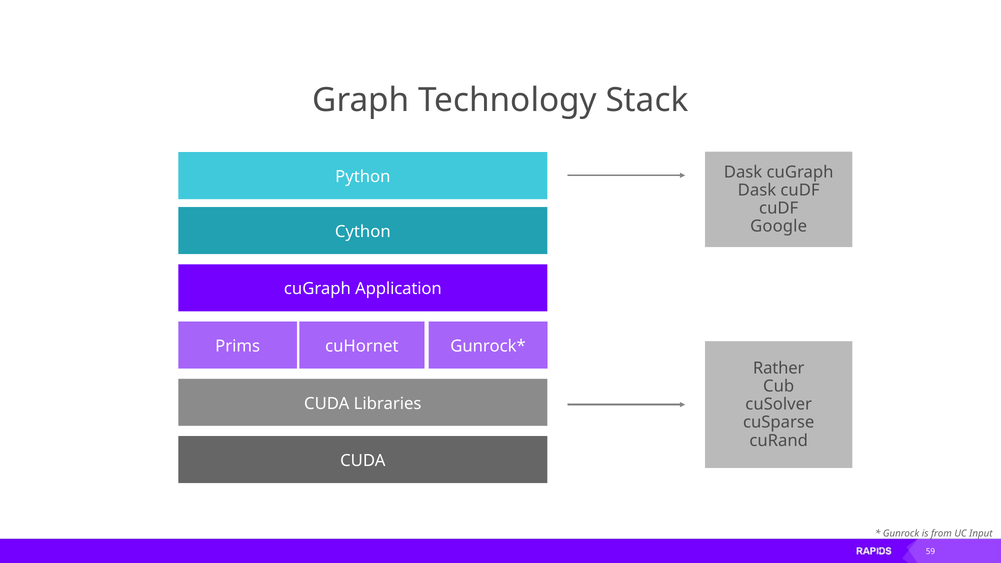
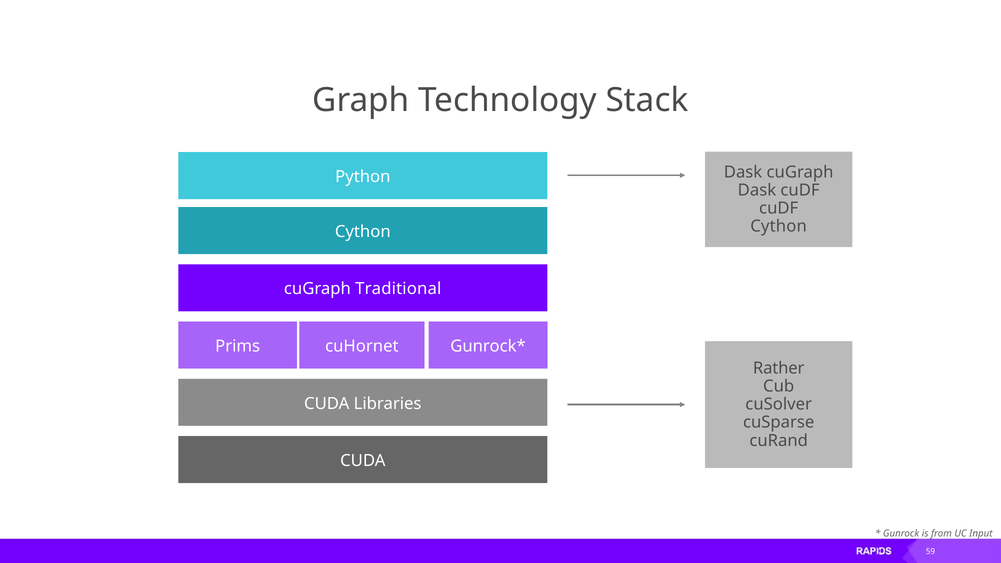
Google: Google -> Cython (779, 226)
Application: Application -> Traditional (398, 289)
